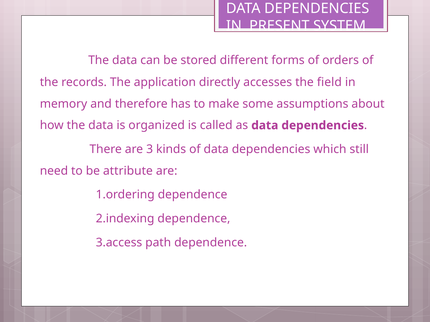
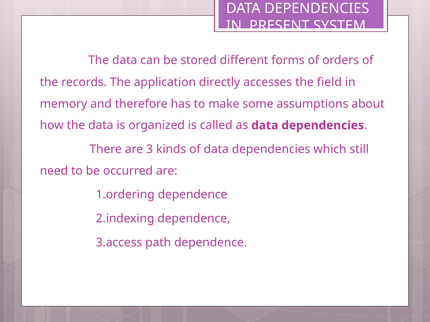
attribute: attribute -> occurred (128, 171)
